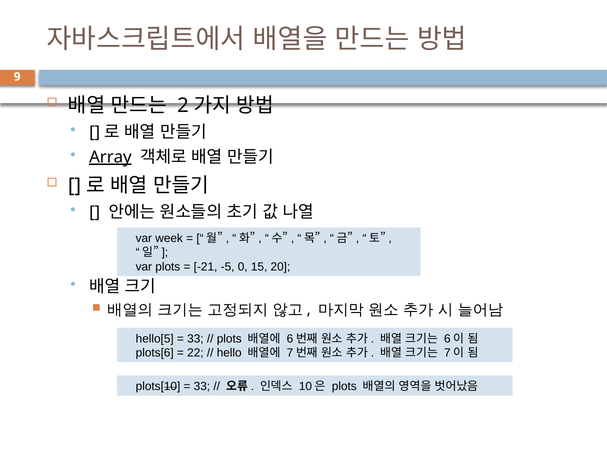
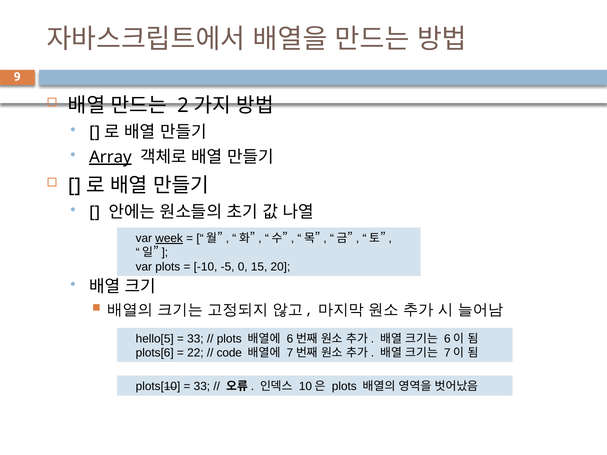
week underline: none -> present (169, 239)
-21: -21 -> -10 (206, 267)
hello: hello -> code (229, 353)
